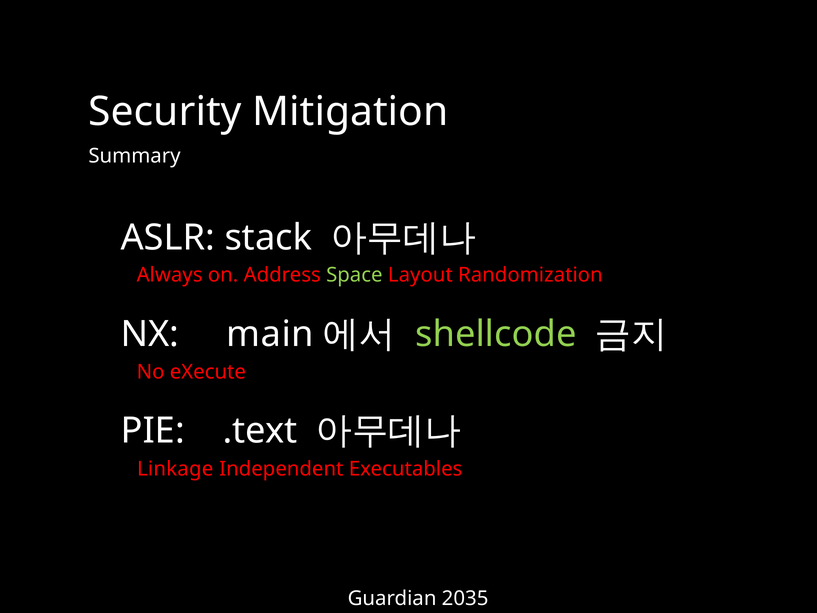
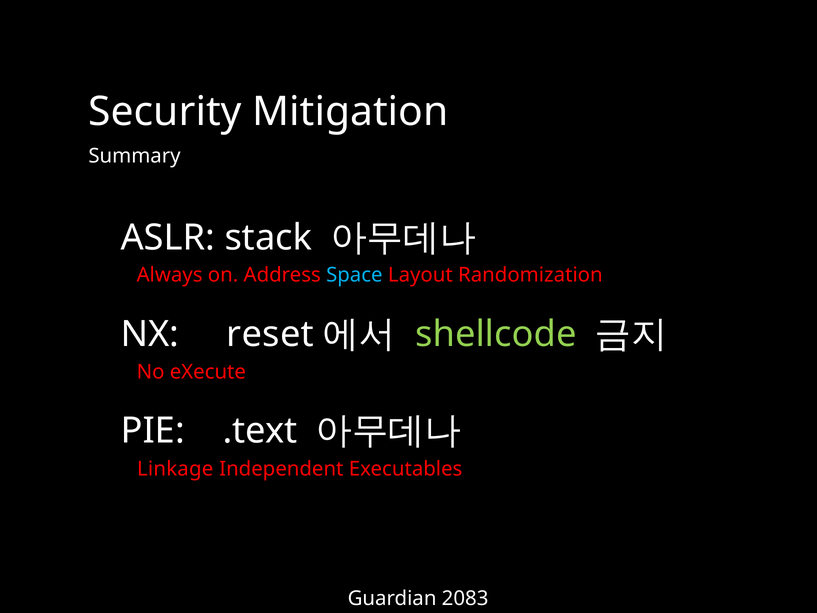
Space colour: light green -> light blue (354, 275)
main: main -> reset (270, 334)
2035: 2035 -> 2083 (465, 598)
